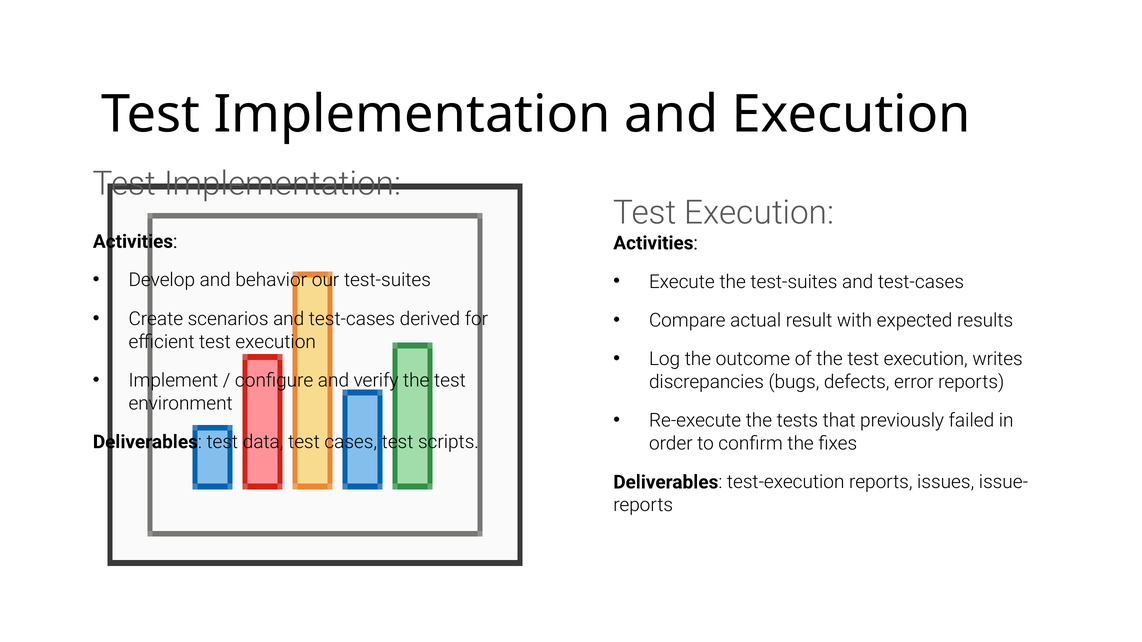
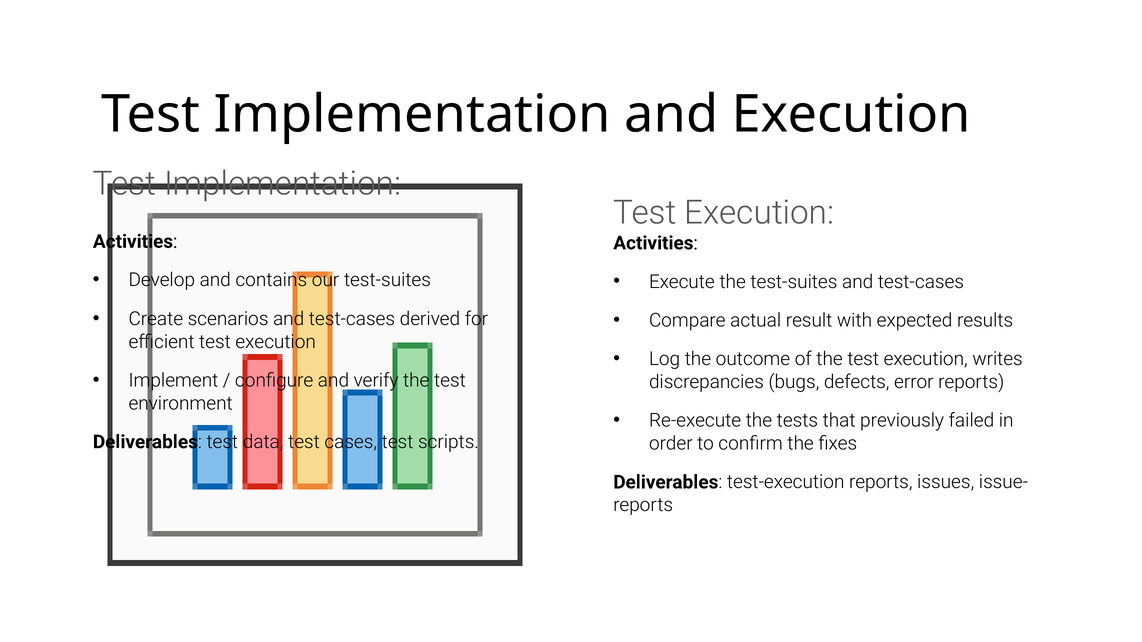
behavior: behavior -> contains (271, 280)
